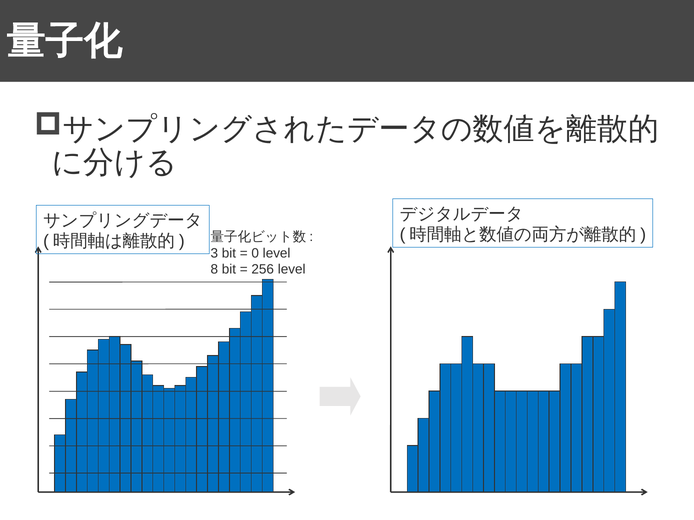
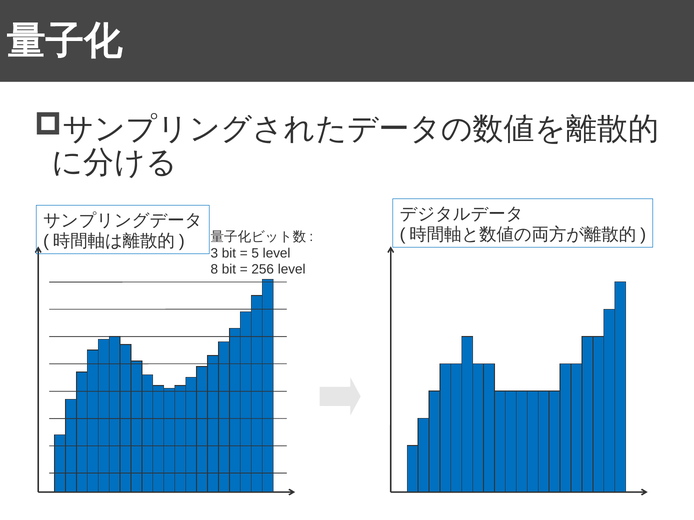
0: 0 -> 5 (255, 253)
